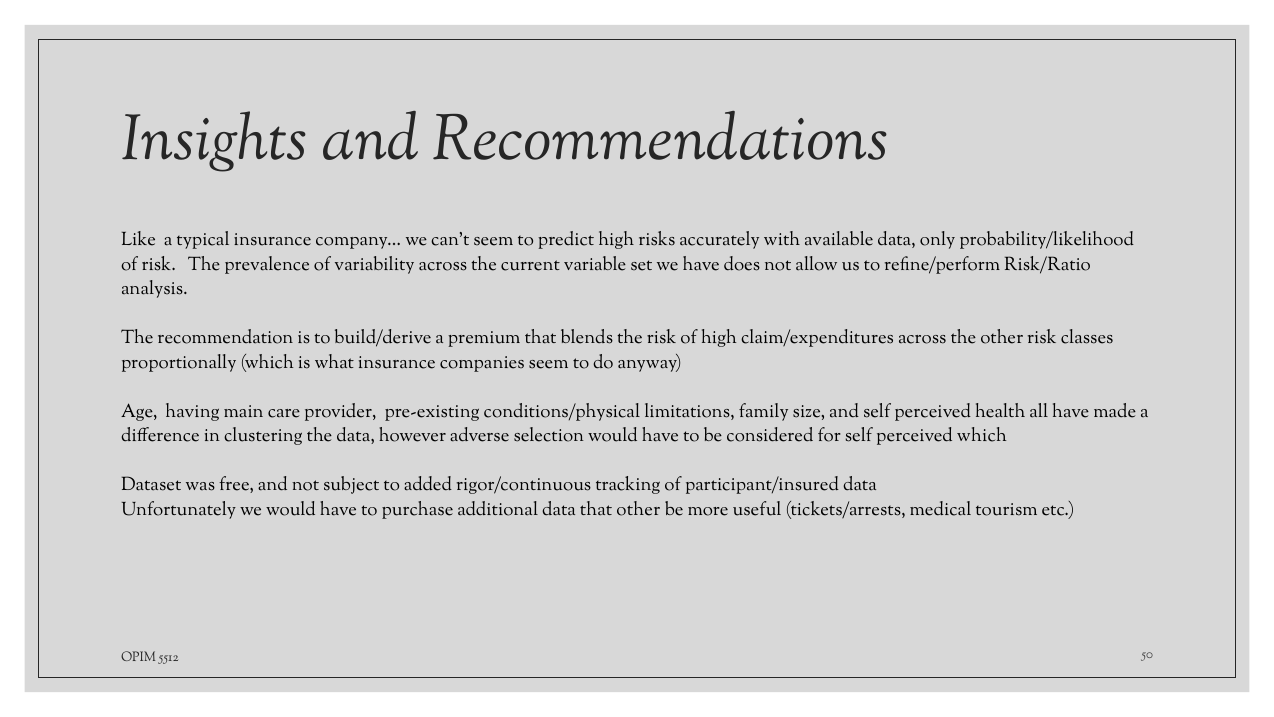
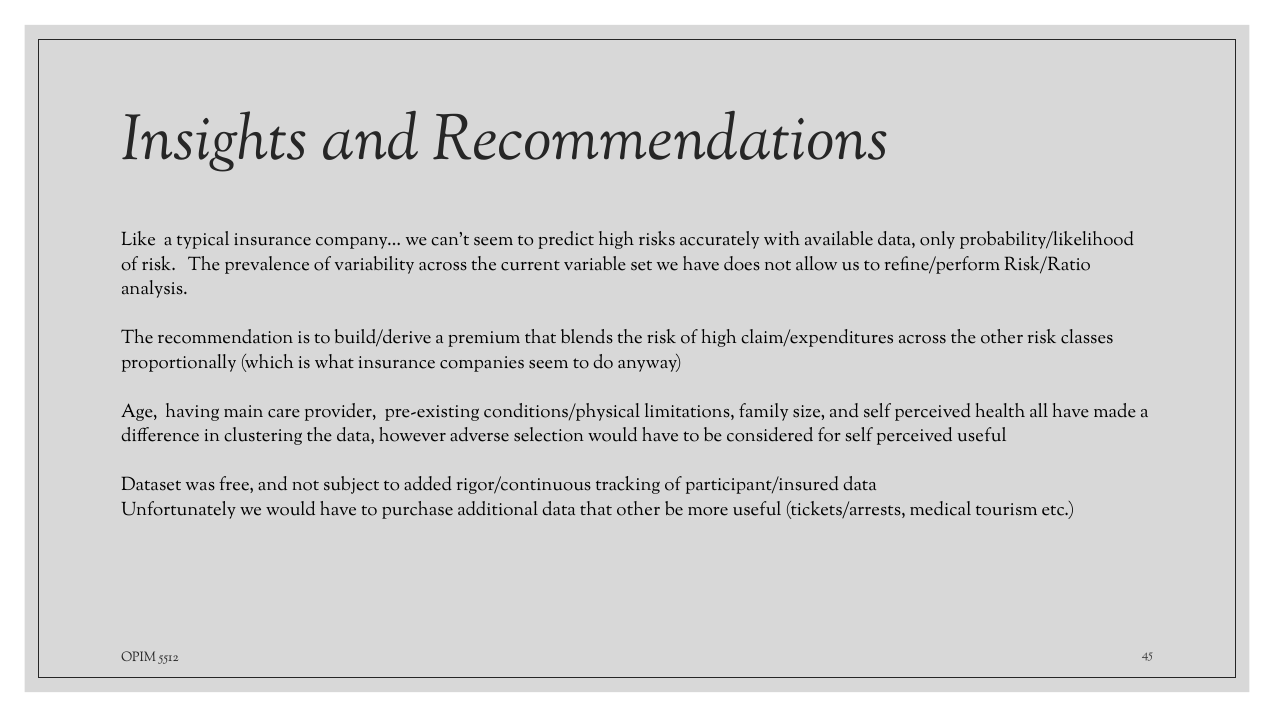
perceived which: which -> useful (982, 435)
50: 50 -> 45 (1147, 654)
